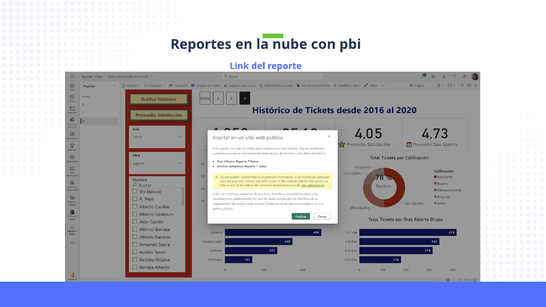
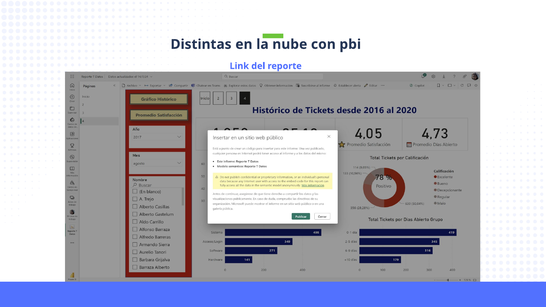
Reportes: Reportes -> Distintas (201, 44)
